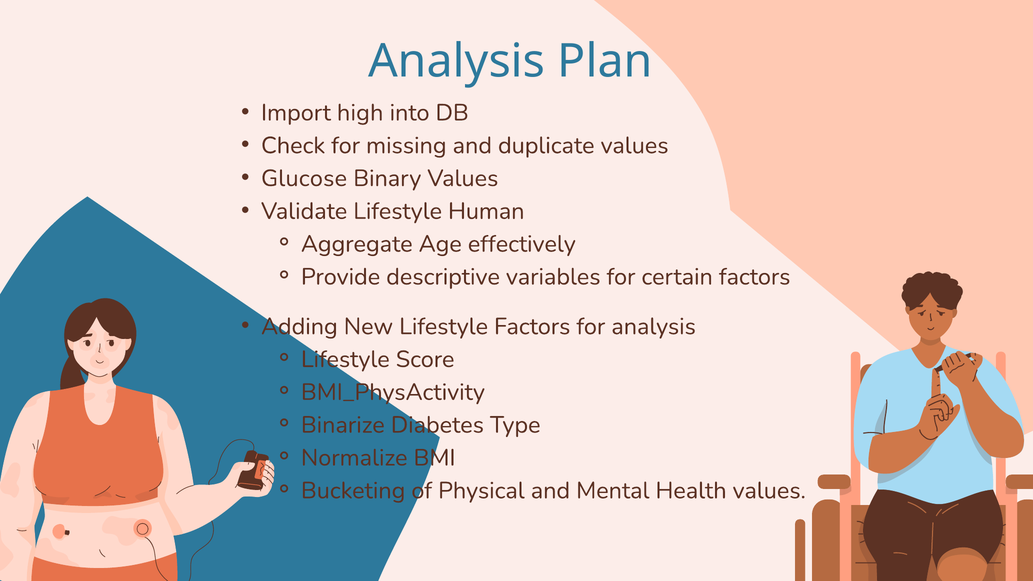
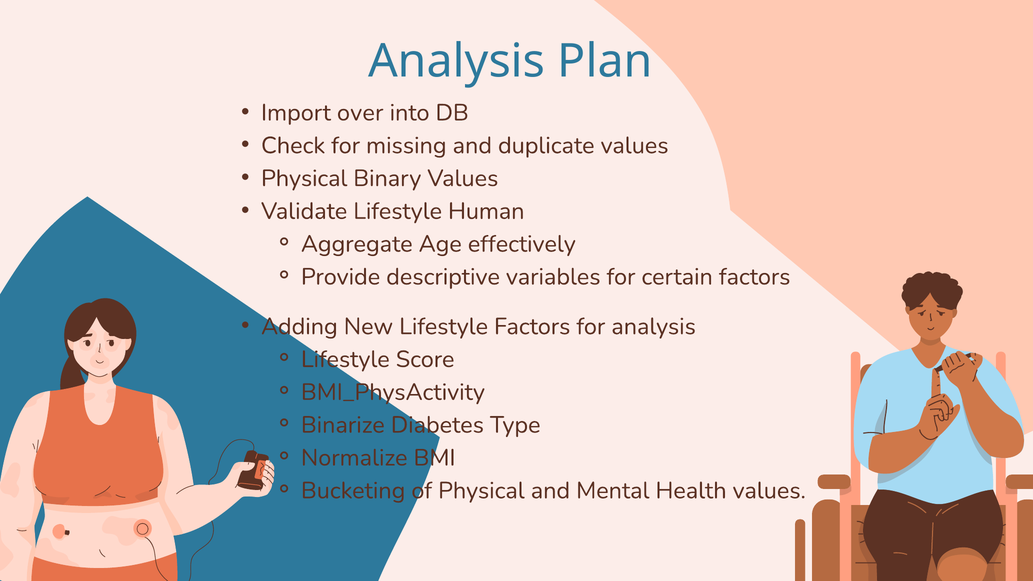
high: high -> over (360, 113)
Glucose: Glucose -> Physical (304, 178)
